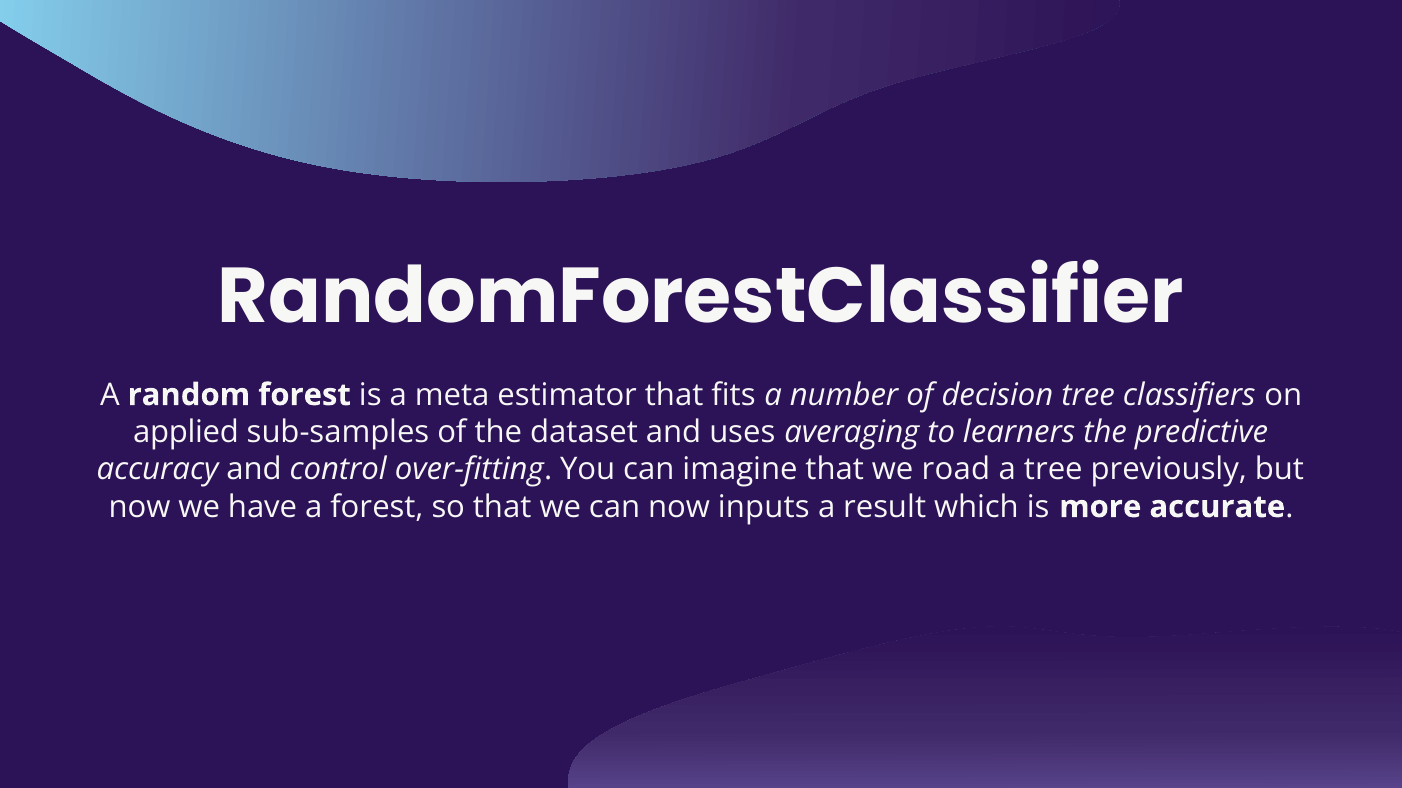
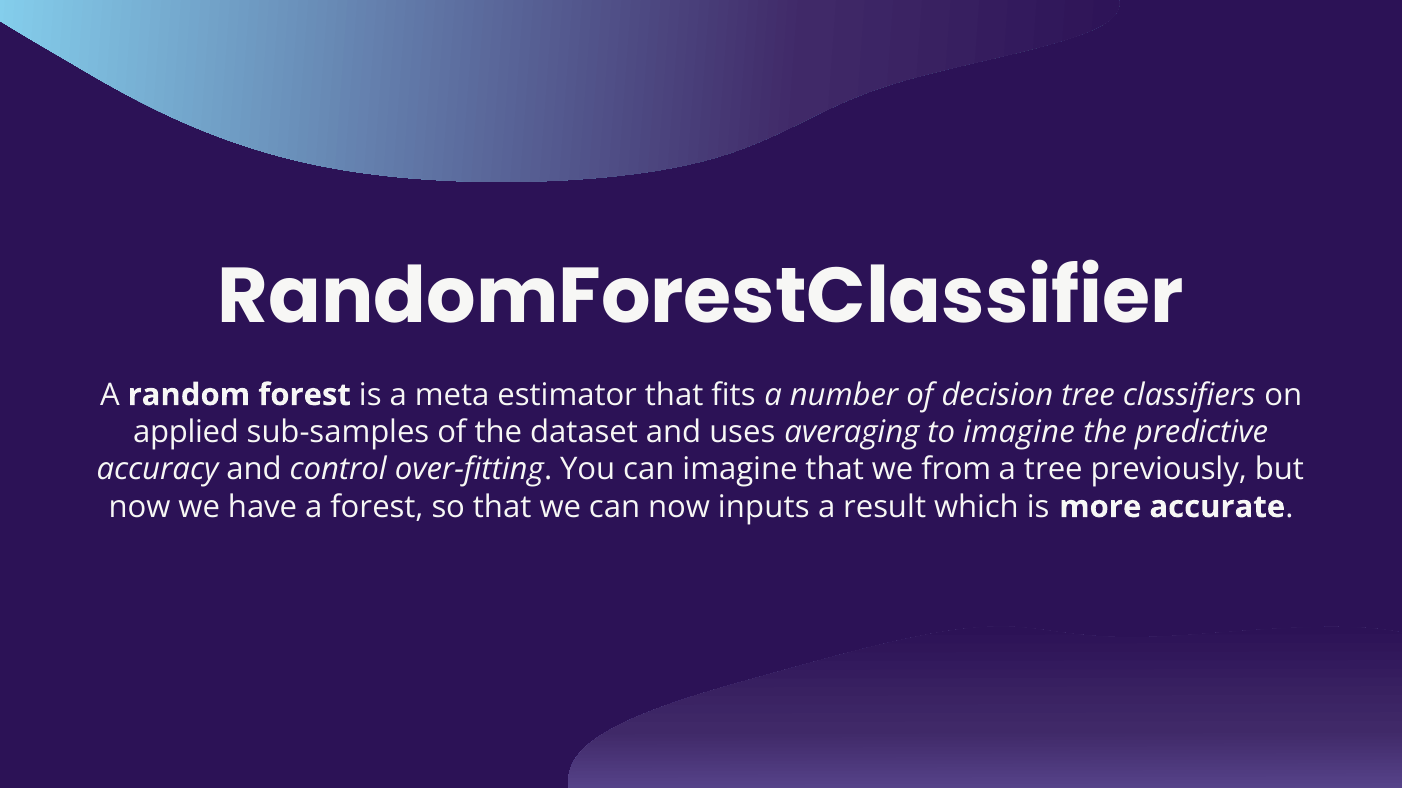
to learners: learners -> imagine (1019, 433)
road: road -> from (956, 470)
